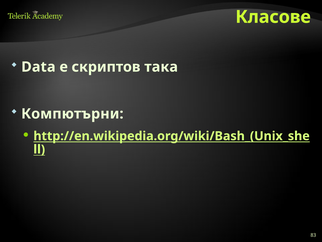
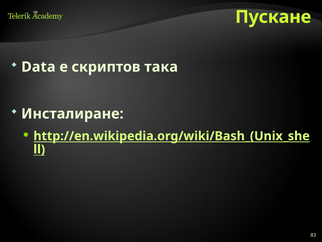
Класове: Класове -> Пускане (273, 17)
Компютърни: Компютърни -> Инсталиране (72, 114)
